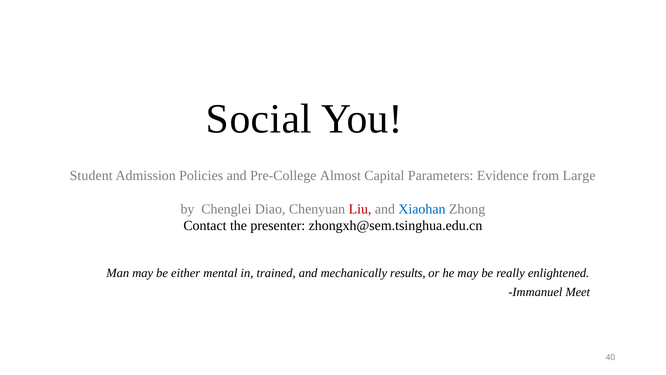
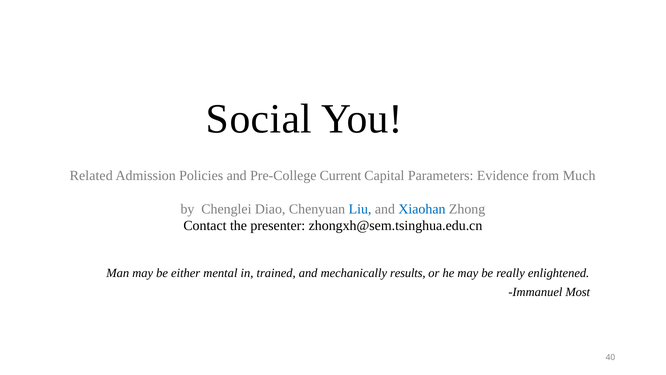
Student: Student -> Related (91, 175)
Almost: Almost -> Current (341, 175)
Large: Large -> Much (579, 175)
Liu colour: red -> blue (360, 209)
Meet: Meet -> Most (578, 292)
